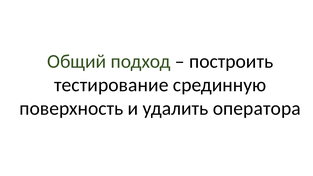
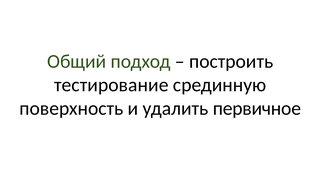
оператора: оператора -> первичное (257, 108)
